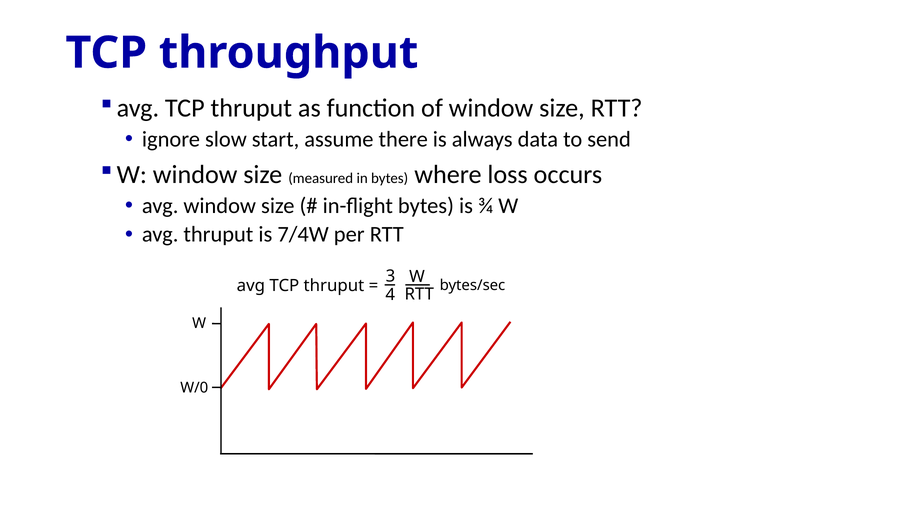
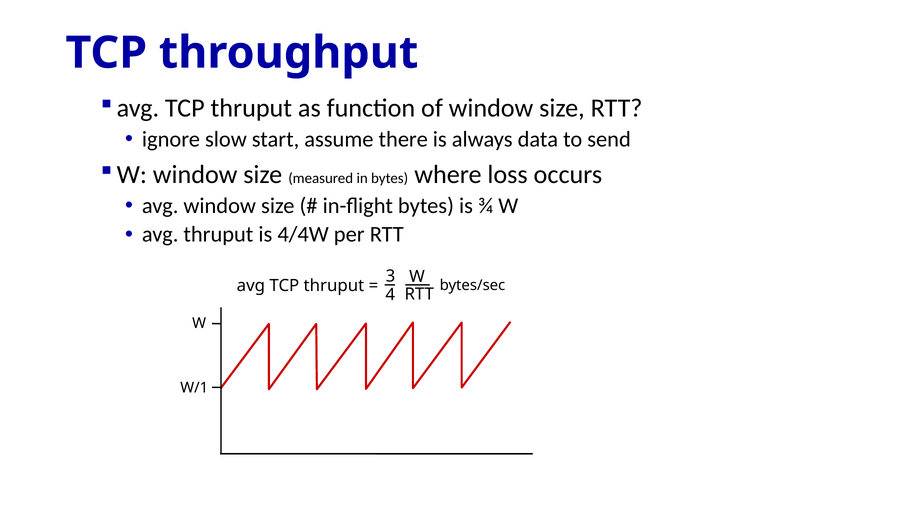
7/4W: 7/4W -> 4/4W (303, 235)
W/0: W/0 -> W/1 (194, 388)
